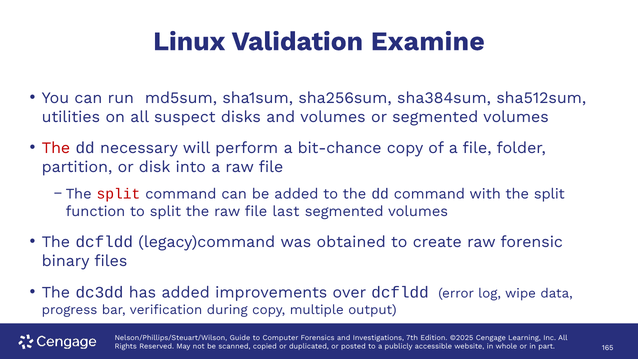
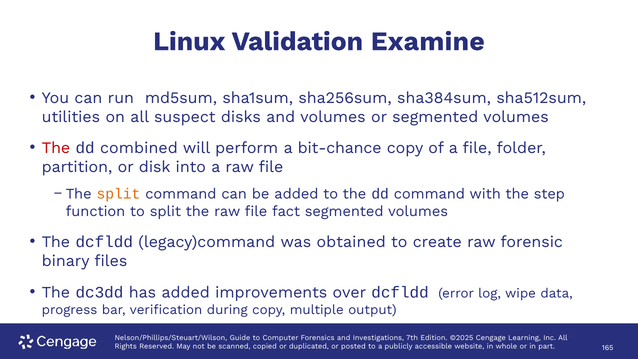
necessary: necessary -> combined (139, 148)
split colour: red -> orange (118, 194)
with the split: split -> step (549, 194)
last: last -> fact (286, 212)
